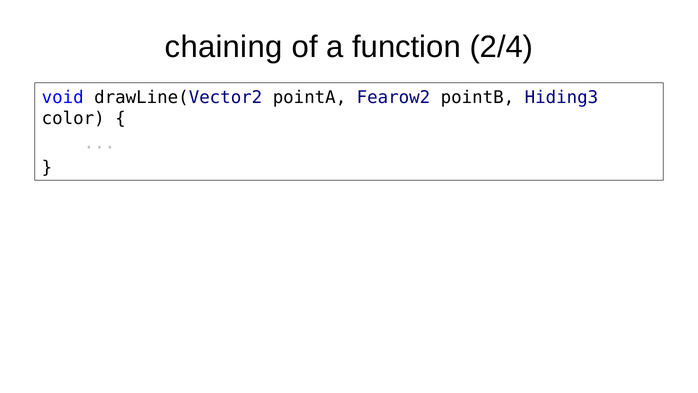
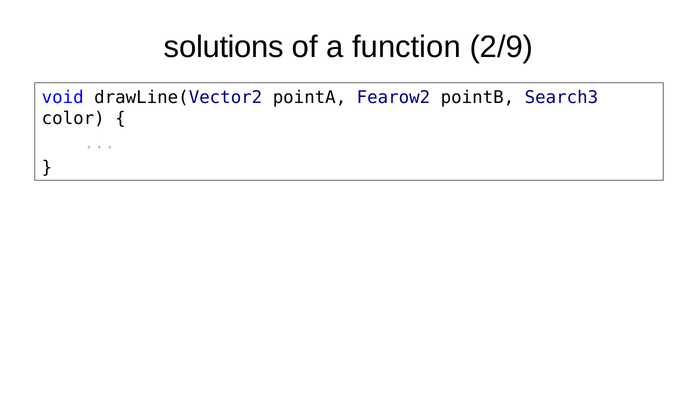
chaining: chaining -> solutions (224, 47)
2/4: 2/4 -> 2/9 (501, 47)
Hiding3: Hiding3 -> Search3 (561, 98)
